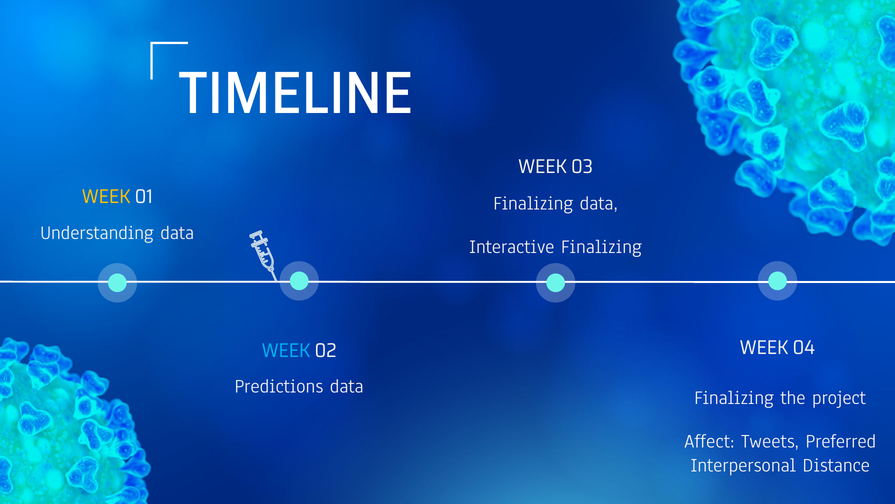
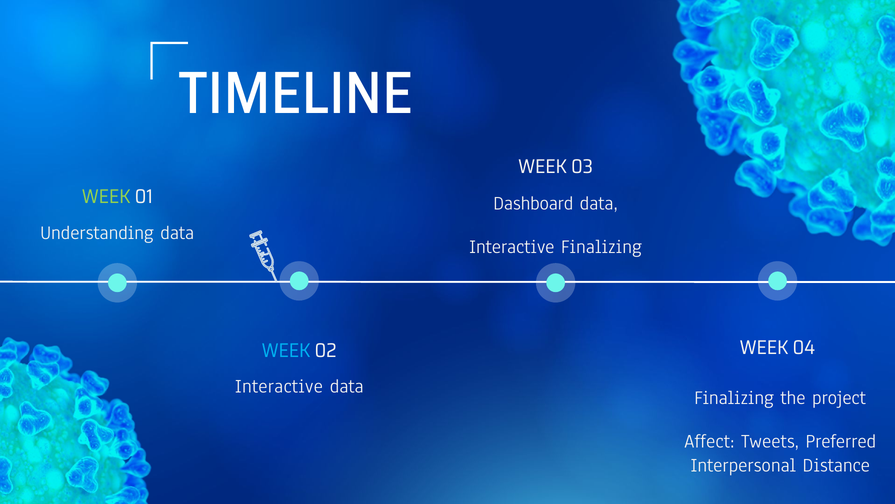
WEEK colour: yellow -> light green (106, 196)
Finalizing: Finalizing -> Dashboard (533, 203)
Predictions: Predictions -> Interactive (279, 386)
